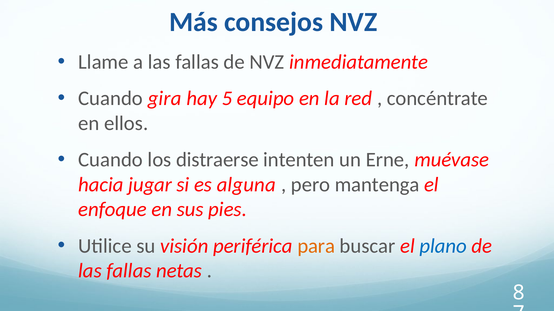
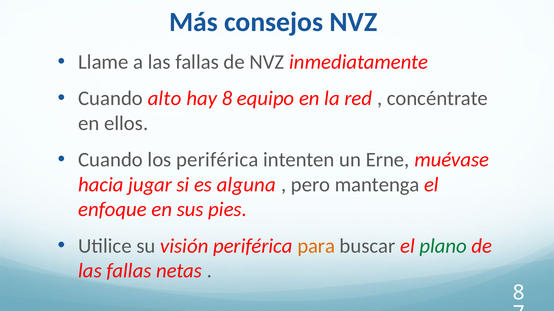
gira: gira -> alto (165, 99)
hay 5: 5 -> 8 (227, 99)
los distraerse: distraerse -> periférica (217, 160)
plano colour: blue -> green (443, 246)
